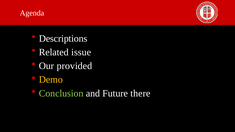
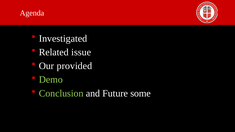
Descriptions: Descriptions -> Investigated (63, 39)
Demo colour: yellow -> light green (51, 80)
there: there -> some (141, 93)
